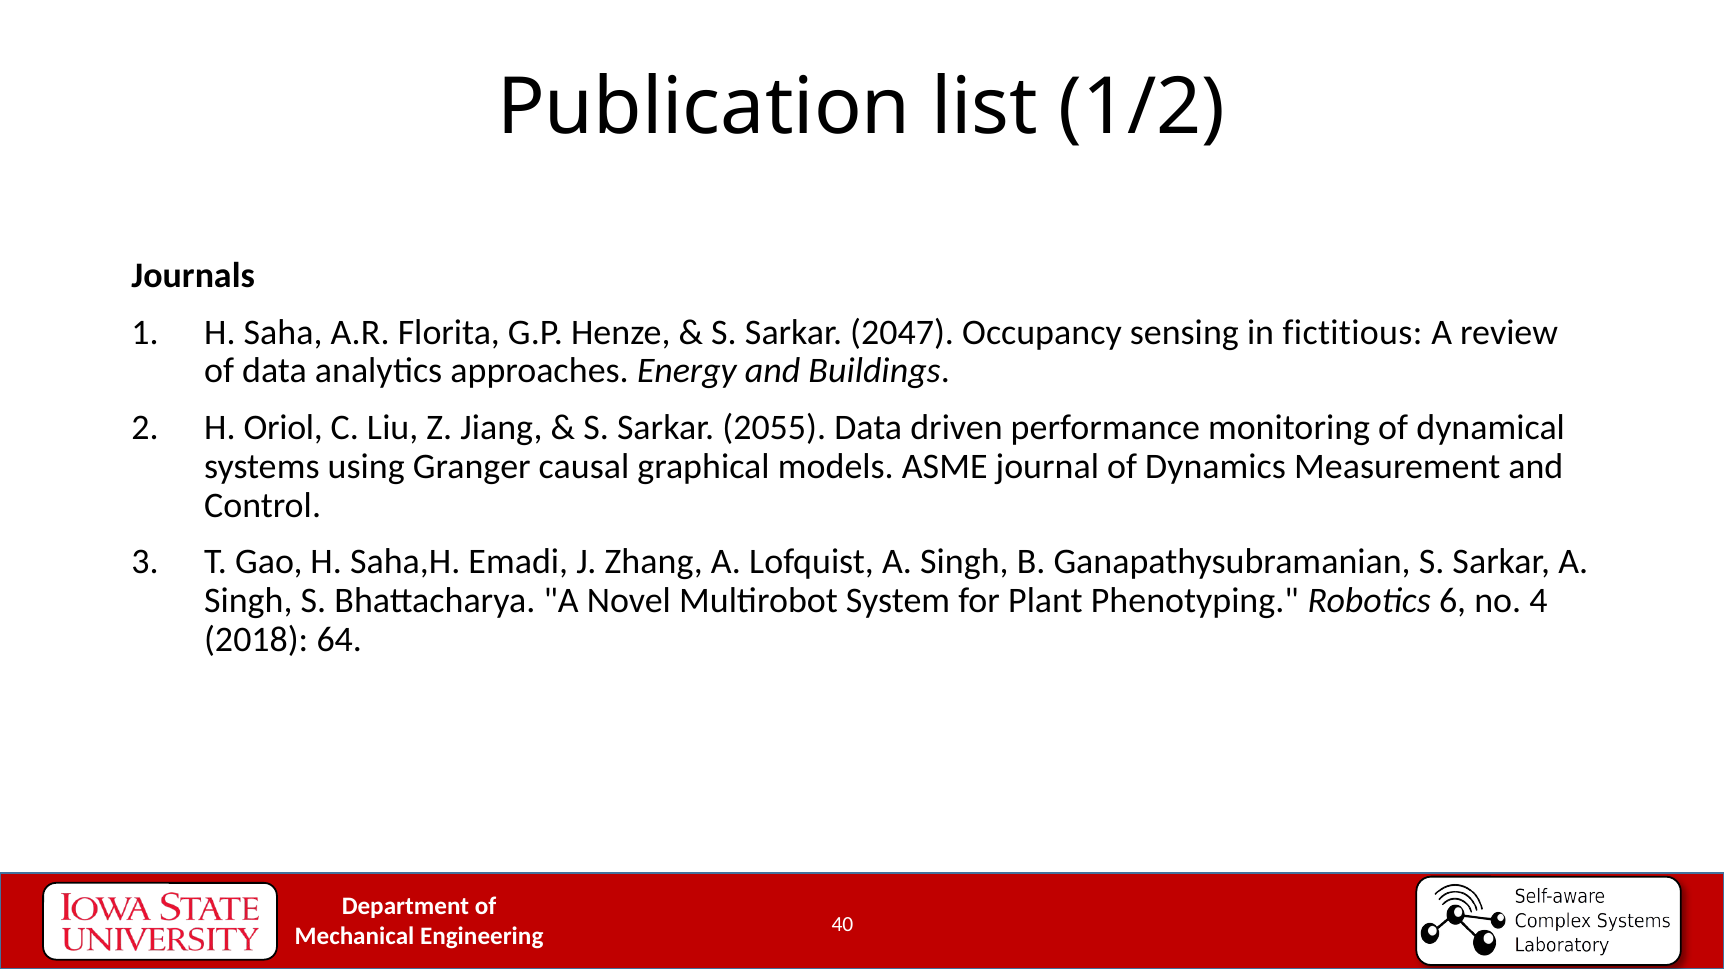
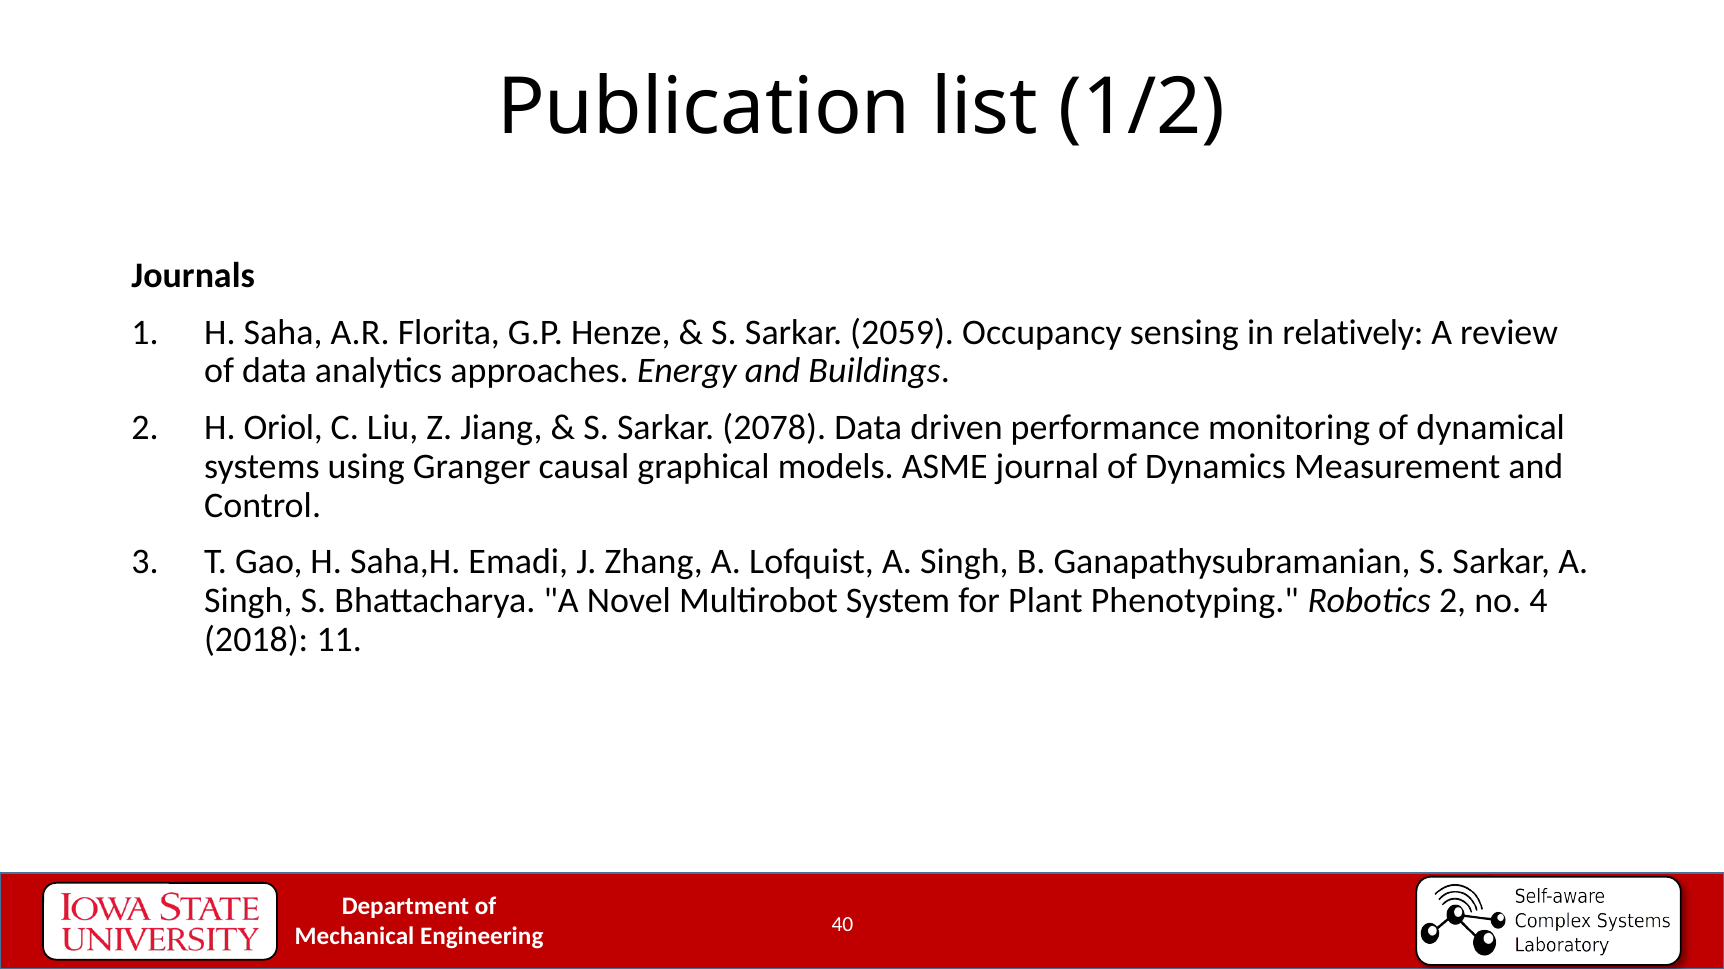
2047: 2047 -> 2059 (902, 332)
fictitious: fictitious -> relatively (1353, 332)
2055: 2055 -> 2078 (774, 428)
Robotics 6: 6 -> 2 (1453, 601)
64: 64 -> 11 (339, 640)
